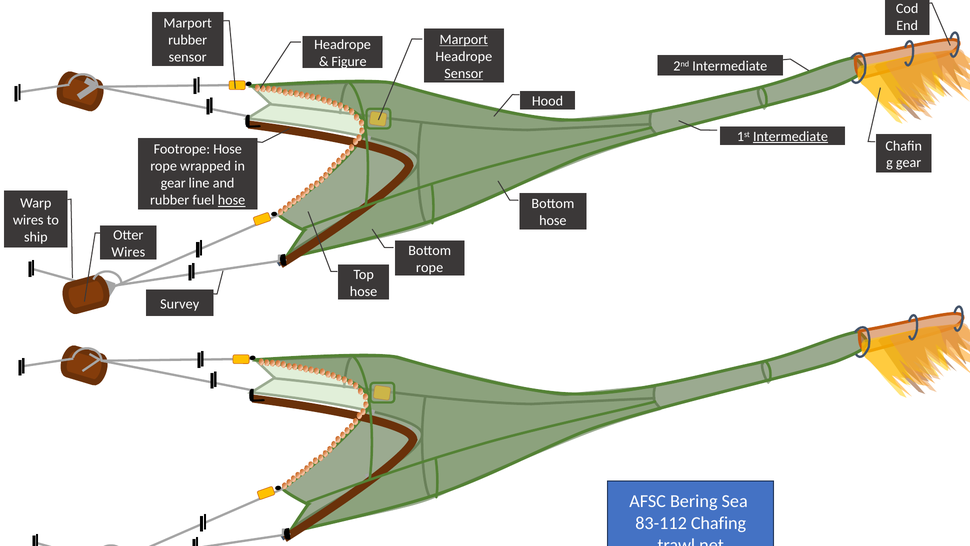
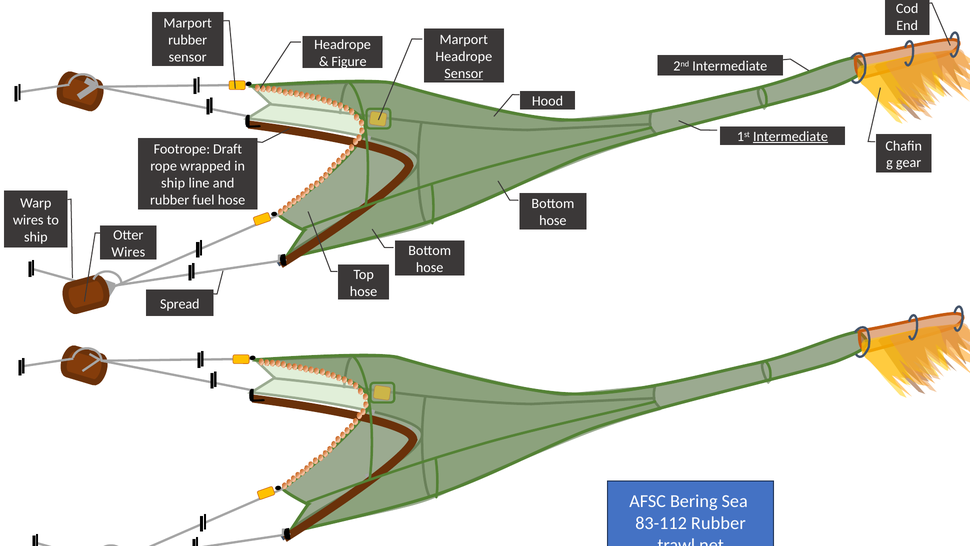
Marport underline: present -> none (464, 40)
Footrope Hose: Hose -> Draft (228, 149)
gear: gear -> ship (173, 183)
hose underline: present -> none (231, 200)
rope: rope -> hose (430, 268)
Survey: Survey -> Spread (180, 304)
83-112 Chafing: Chafing -> Rubber (718, 523)
